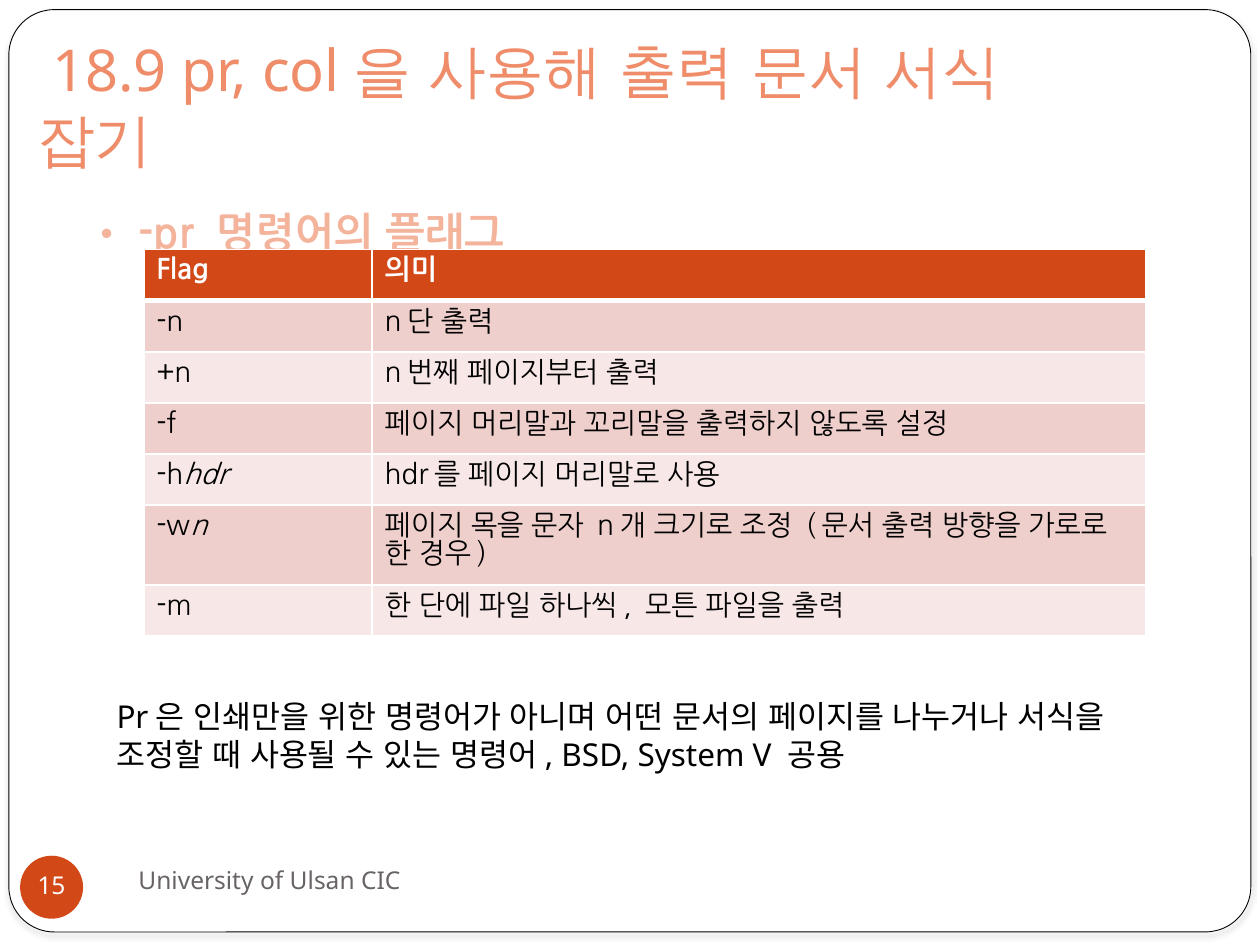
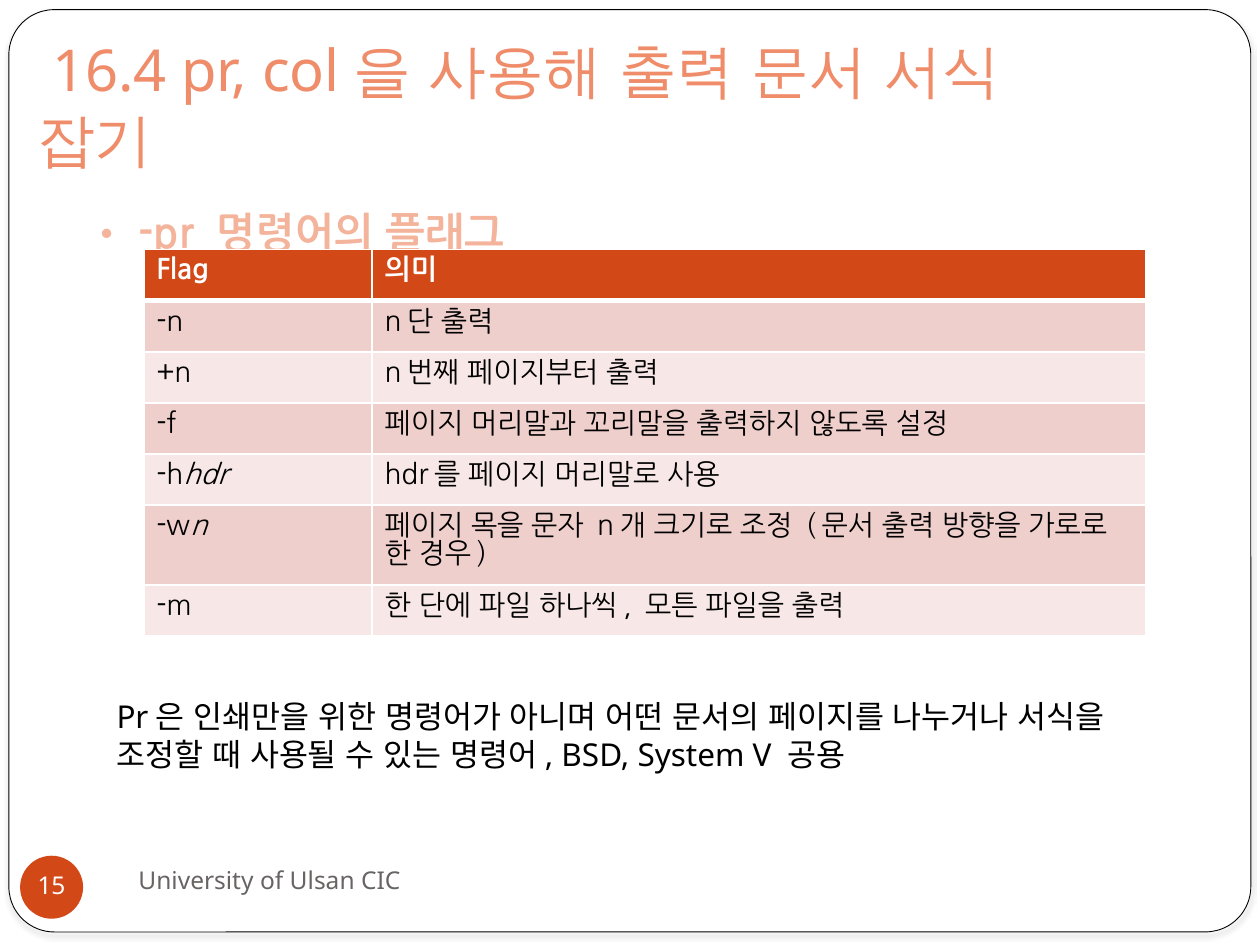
18.9: 18.9 -> 16.4 (109, 72)
